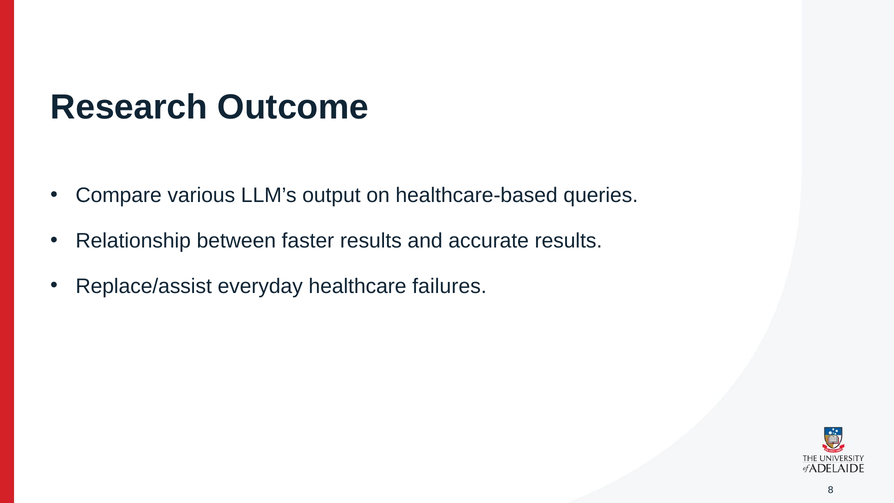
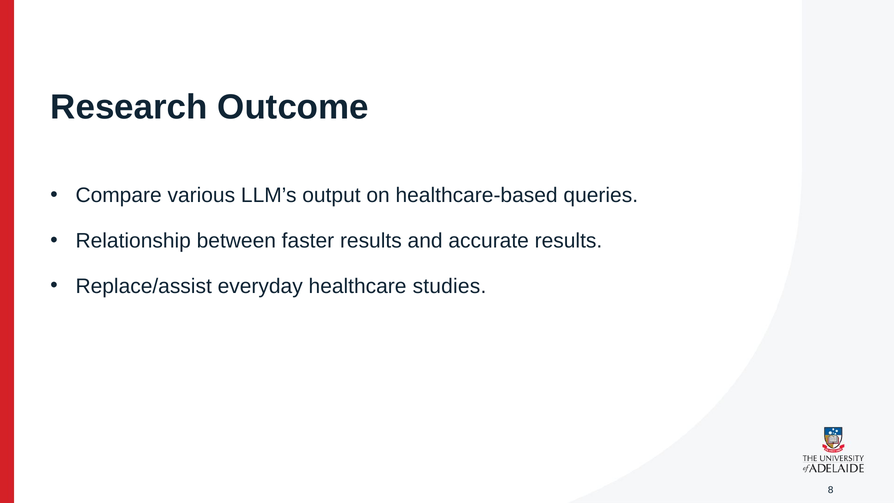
failures: failures -> studies (449, 286)
